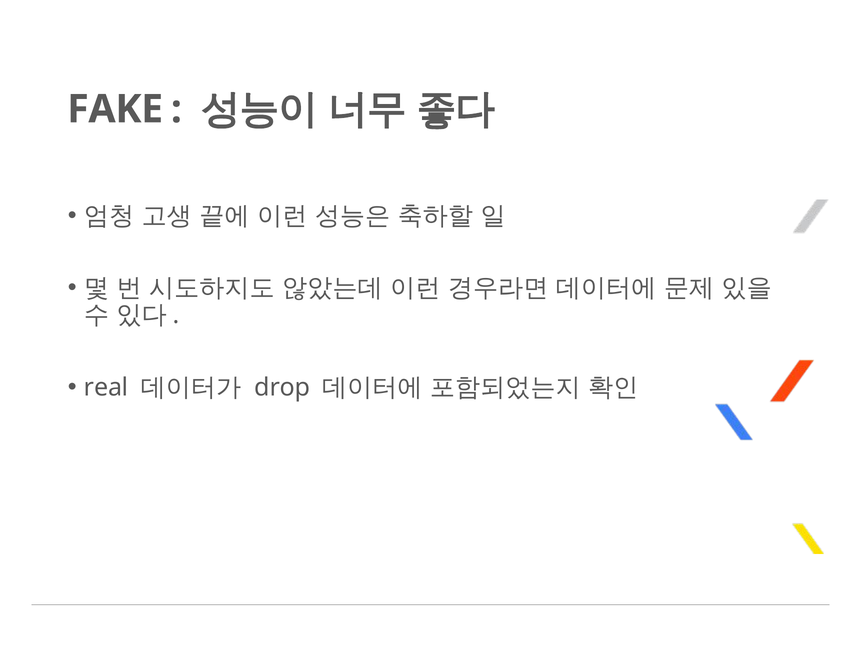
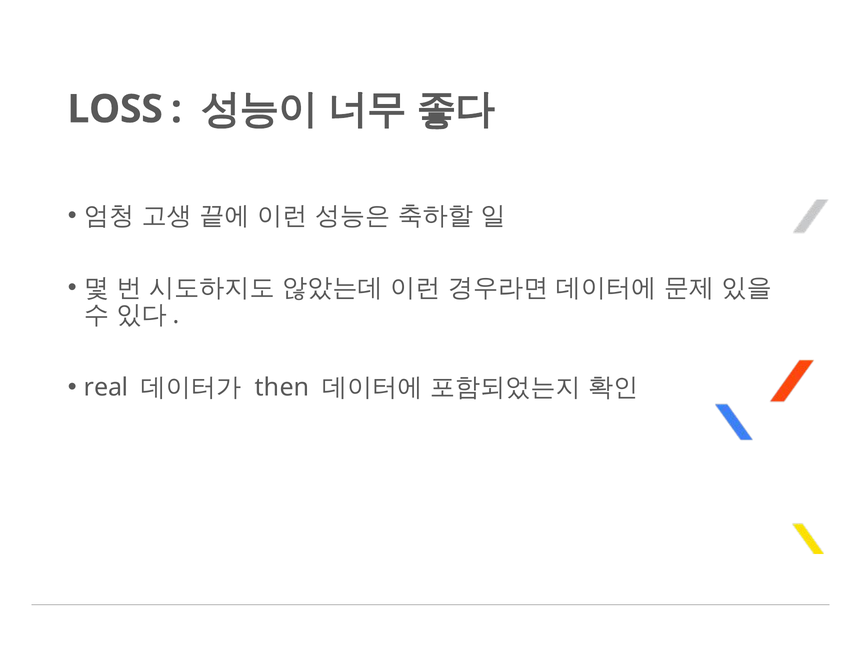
FAKE: FAKE -> LOSS (115, 109)
drop: drop -> then (282, 387)
